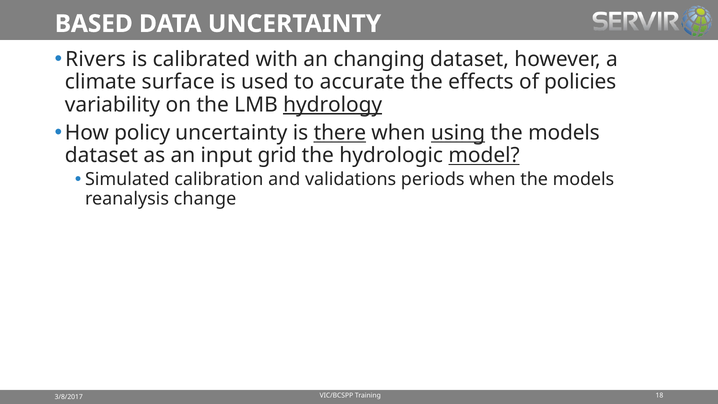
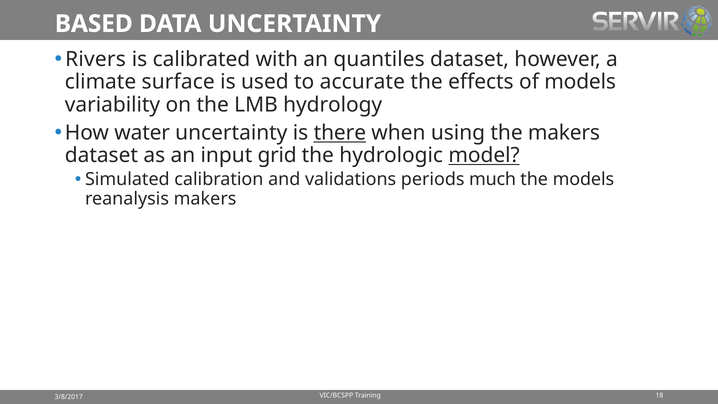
changing: changing -> quantiles (379, 59)
of policies: policies -> models (580, 82)
hydrology underline: present -> none (333, 105)
policy: policy -> water (142, 133)
using underline: present -> none (458, 133)
models: models -> makers (564, 133)
periods when: when -> much (493, 179)
reanalysis change: change -> makers (205, 199)
